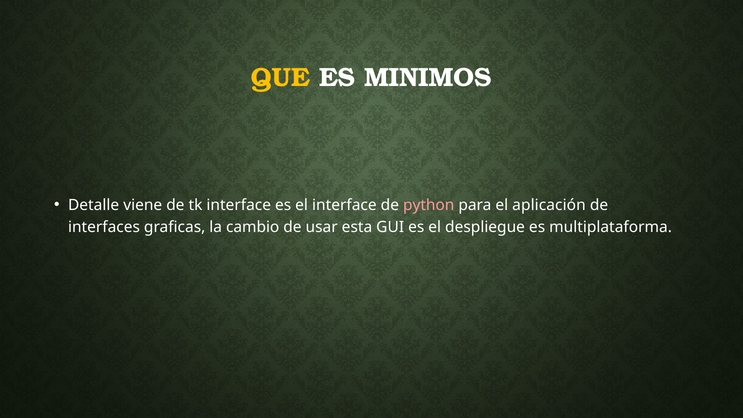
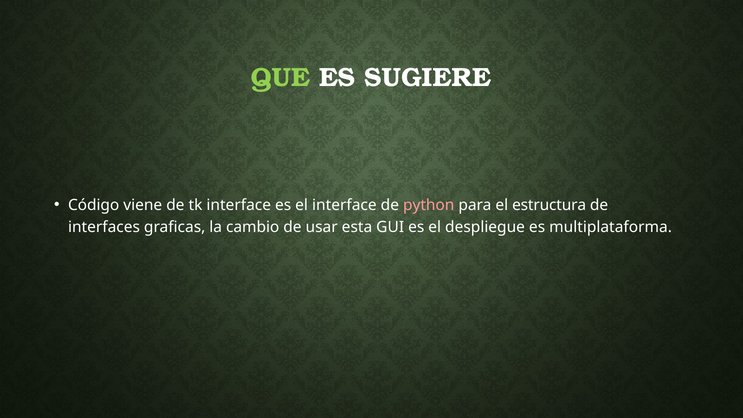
QUE colour: yellow -> light green (280, 77)
MINIMOS: MINIMOS -> SUGIERE (428, 77)
Detalle: Detalle -> Código (94, 205)
aplicación: aplicación -> estructura (549, 205)
